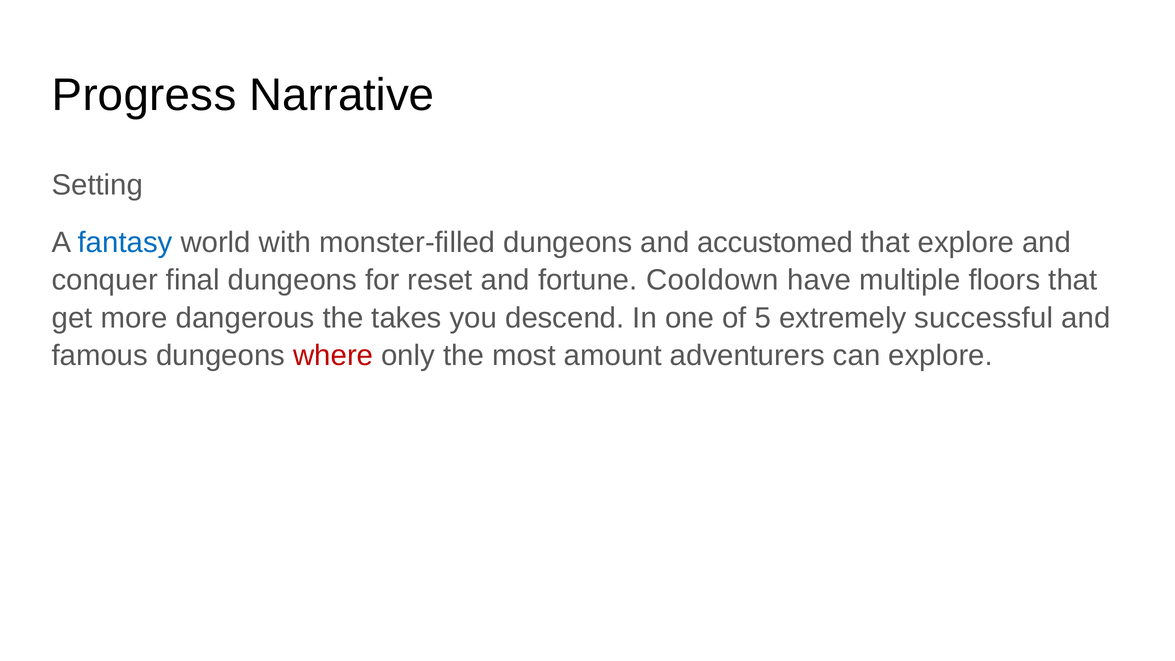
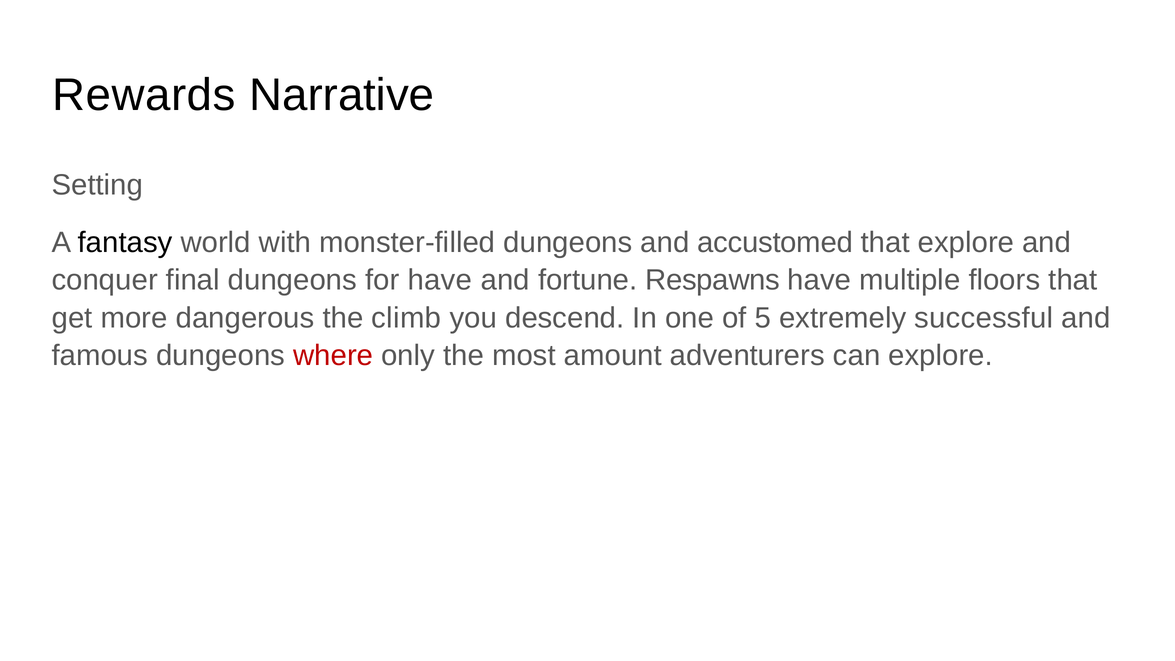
Progress: Progress -> Rewards (144, 95)
fantasy colour: blue -> black (125, 242)
for reset: reset -> have (440, 280)
Cooldown: Cooldown -> Respawns (713, 280)
takes: takes -> climb (406, 318)
